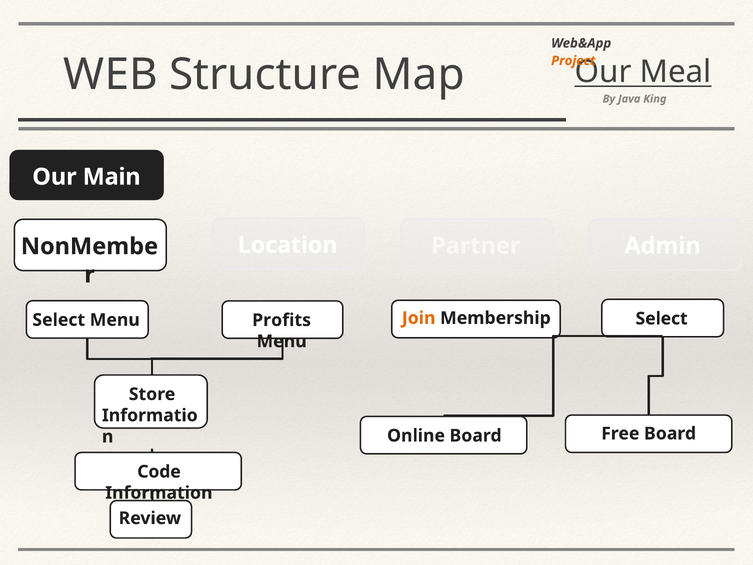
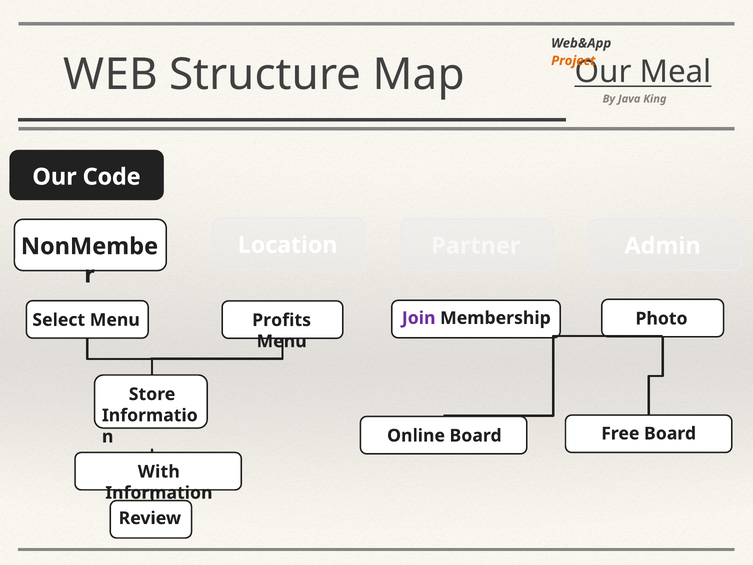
Main: Main -> Code (112, 177)
Join colour: orange -> purple (419, 318)
Membership Select: Select -> Photo (662, 318)
Code: Code -> With (159, 472)
